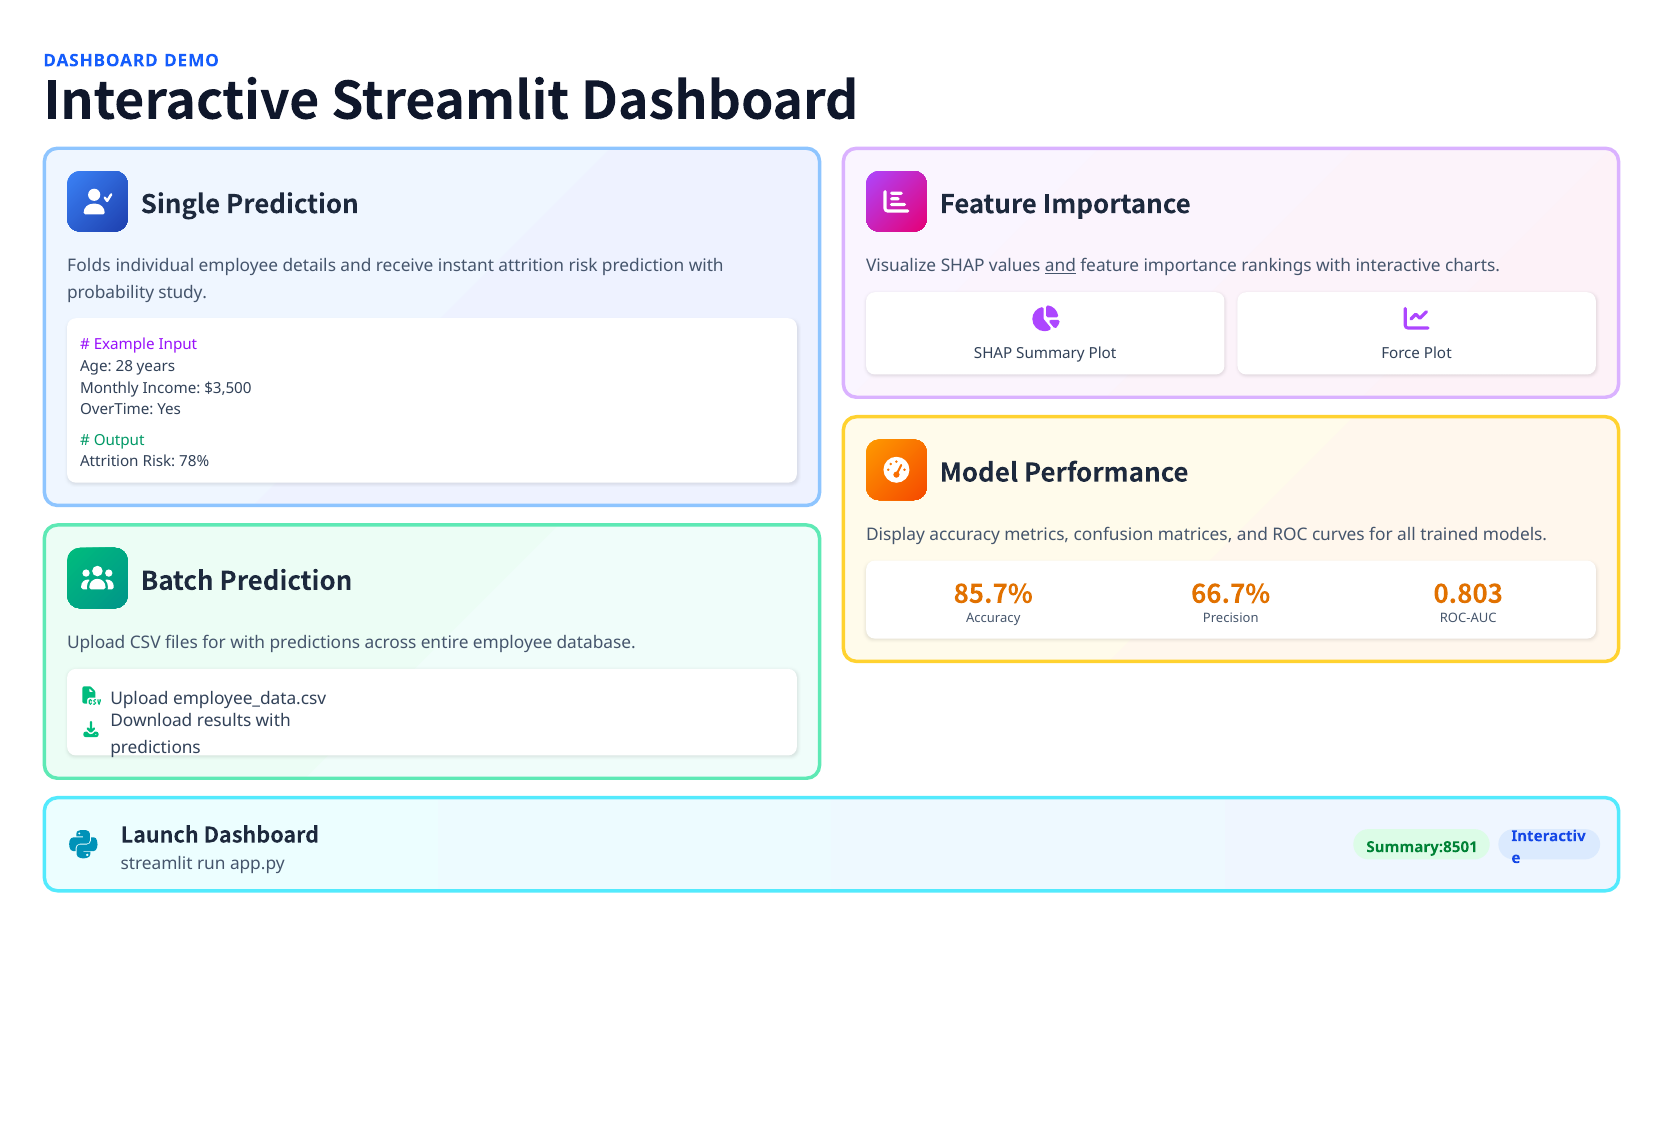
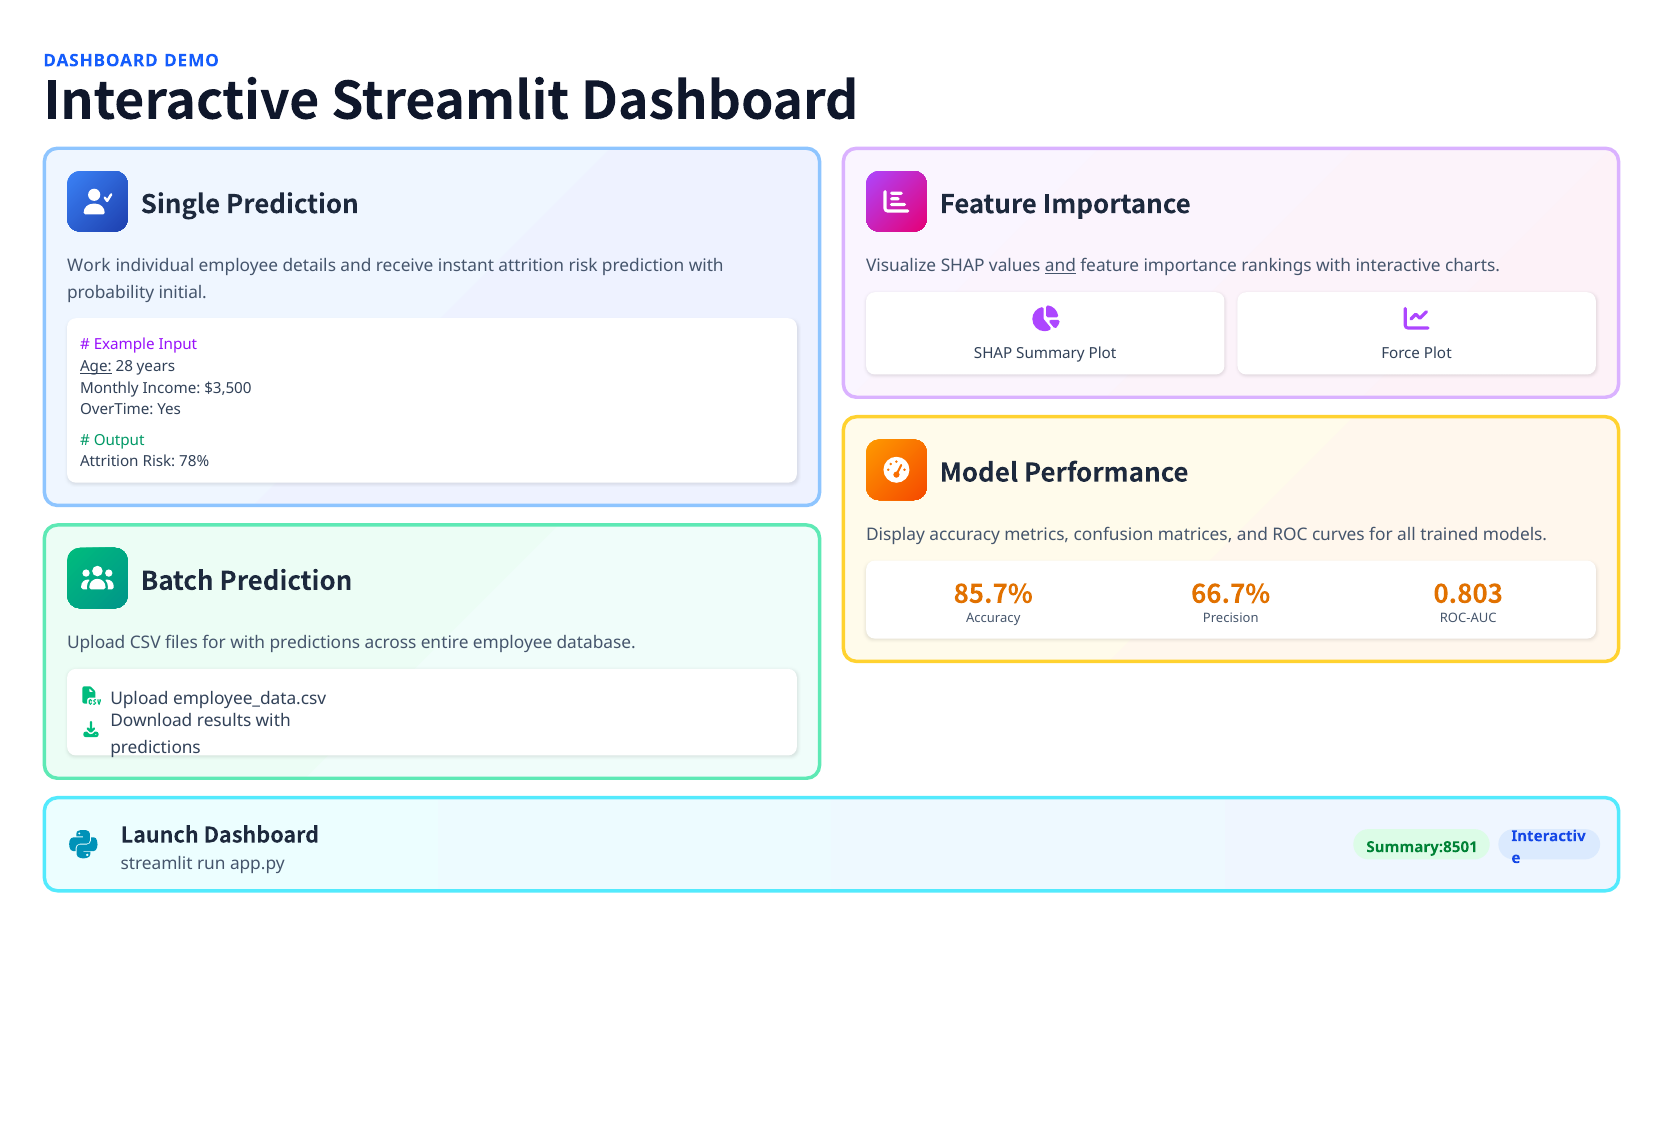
Folds: Folds -> Work (89, 266)
study: study -> initial (183, 293)
Age underline: none -> present (96, 367)
